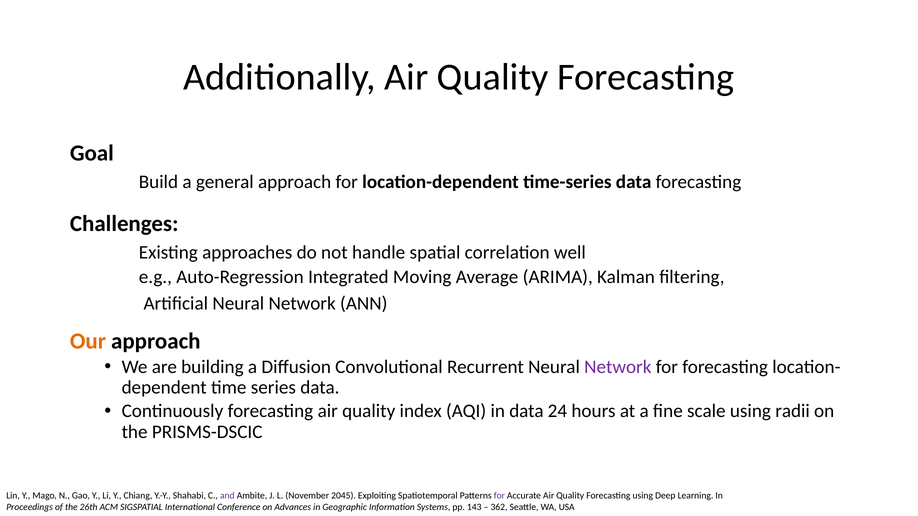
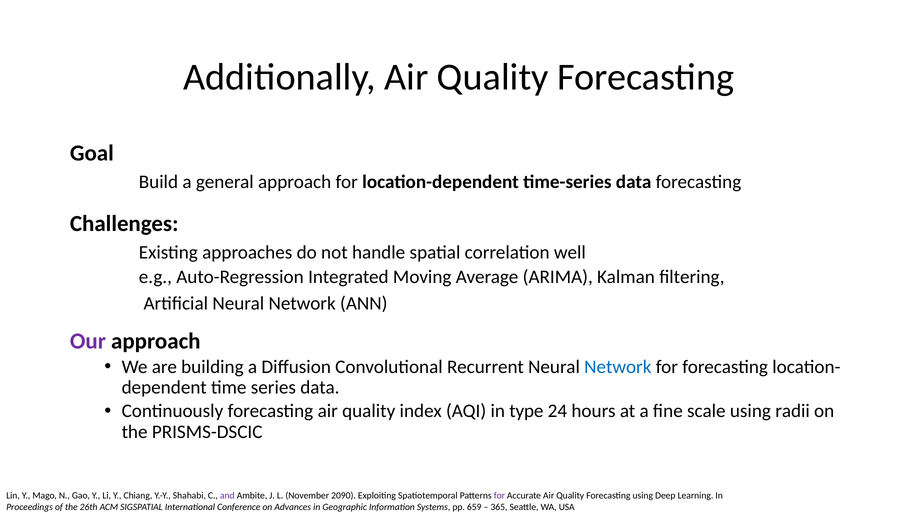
Our colour: orange -> purple (88, 341)
Network colour: purple -> blue (618, 367)
in data: data -> type (526, 411)
2045: 2045 -> 2090 (344, 496)
143: 143 -> 659 (474, 508)
362: 362 -> 365 (499, 508)
